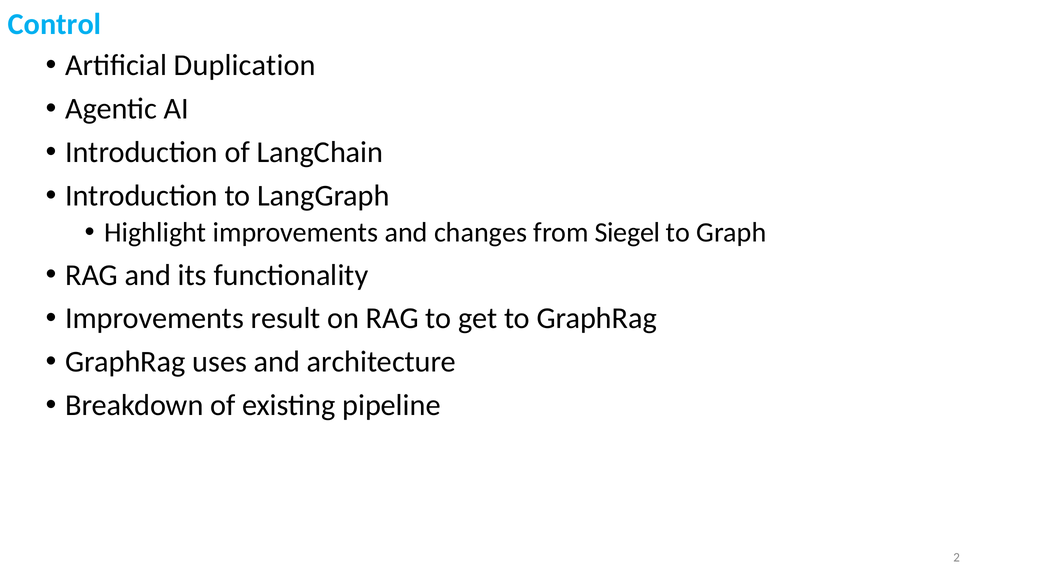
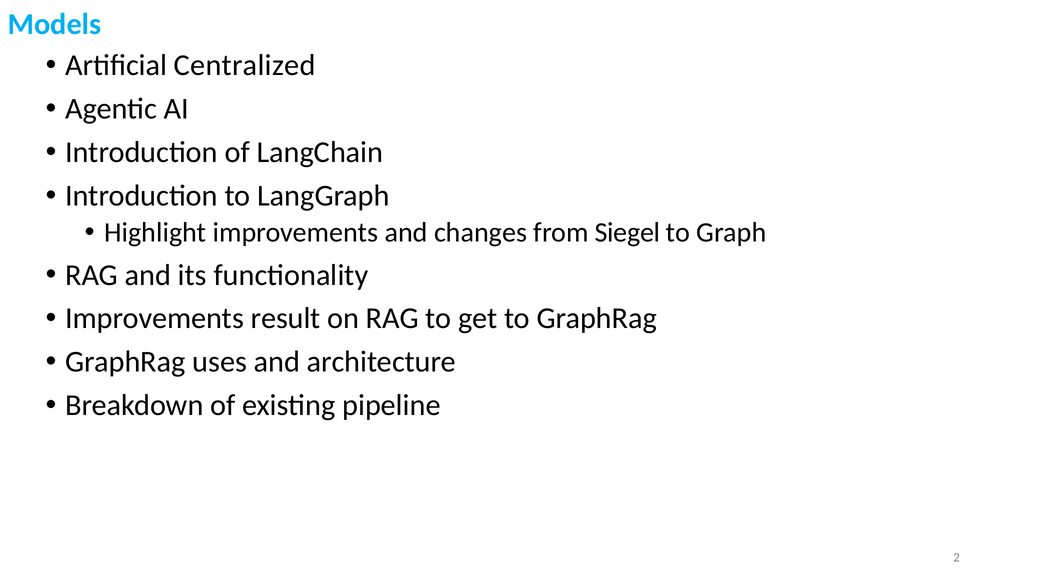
Control: Control -> Models (55, 24)
Duplication: Duplication -> Centralized (245, 65)
